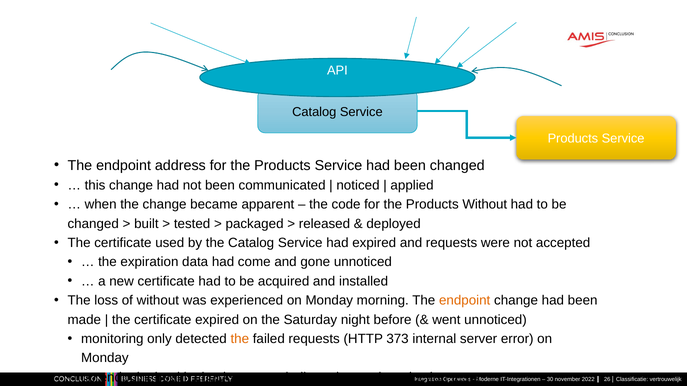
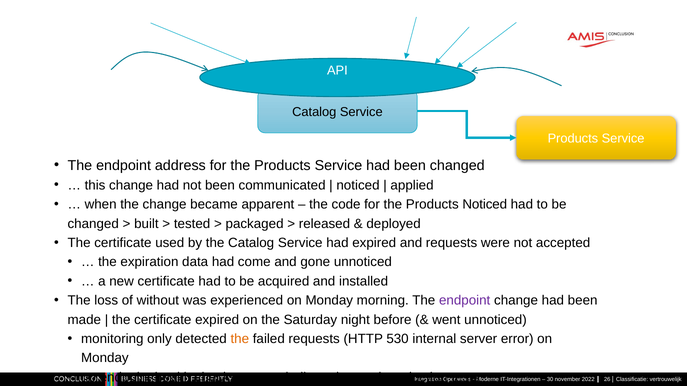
Products Without: Without -> Noticed (485, 205)
endpoint colour: orange -> purple (465, 301)
373: 373 -> 530 (398, 339)
